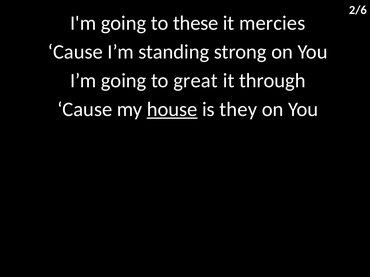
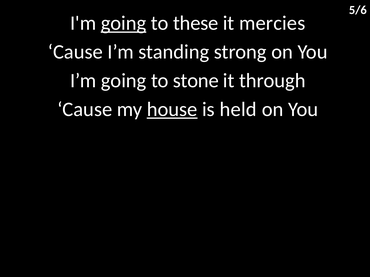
2/6: 2/6 -> 5/6 (358, 10)
going underline: none -> present (124, 23)
great: great -> stone (196, 81)
they: they -> held (238, 110)
